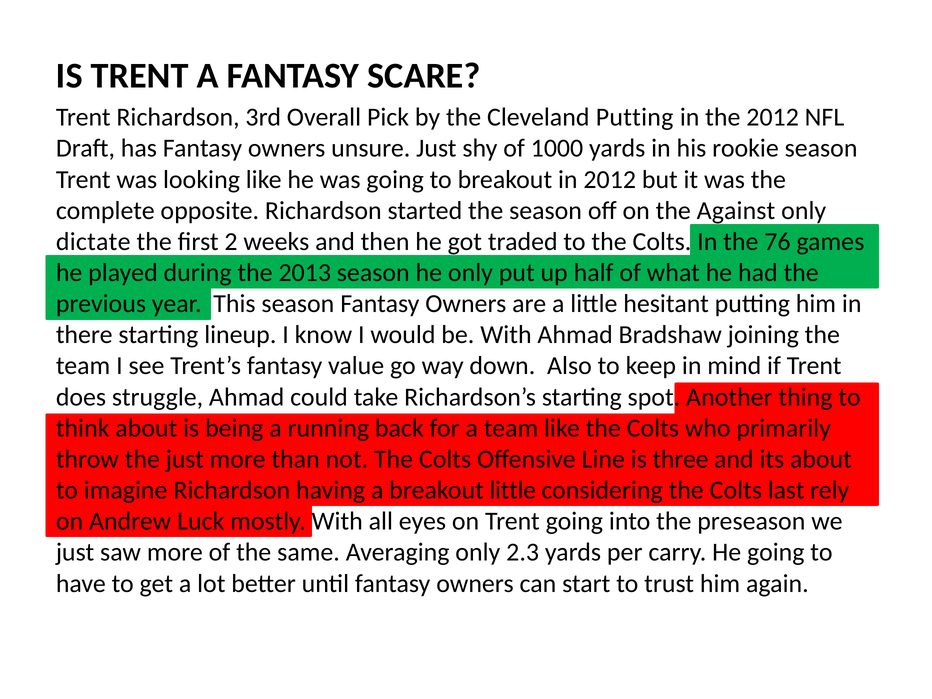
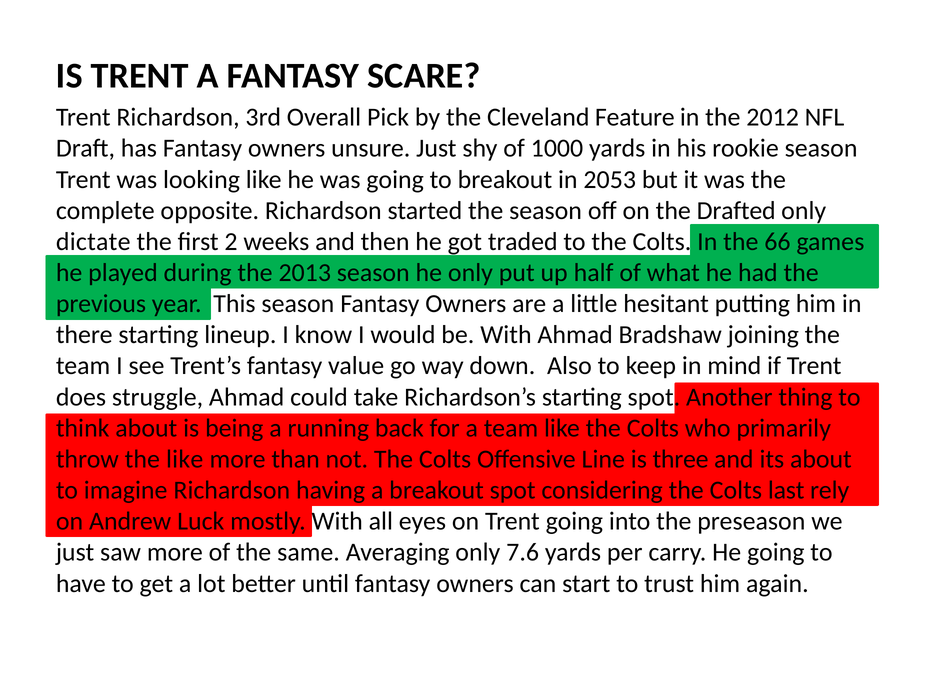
Cleveland Putting: Putting -> Feature (635, 117)
in 2012: 2012 -> 2053 (610, 179)
Against: Against -> Drafted (736, 211)
76: 76 -> 66 (777, 242)
the just: just -> like (185, 459)
breakout little: little -> spot (513, 490)
2.3: 2.3 -> 7.6 (523, 552)
